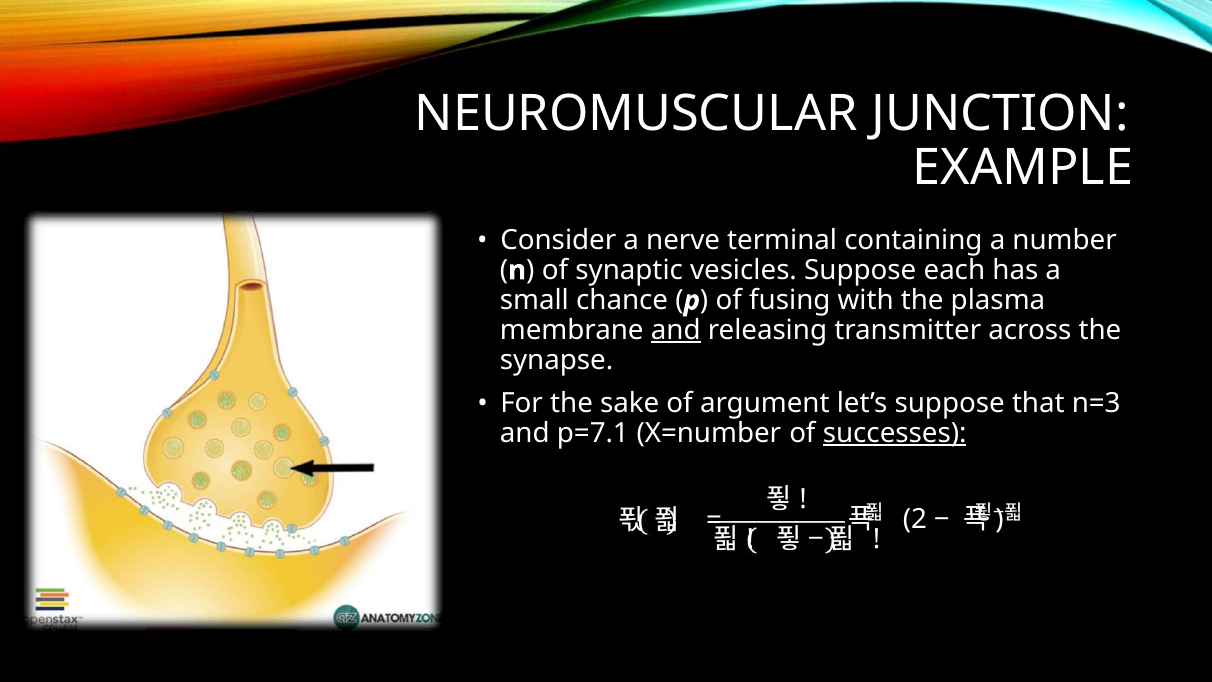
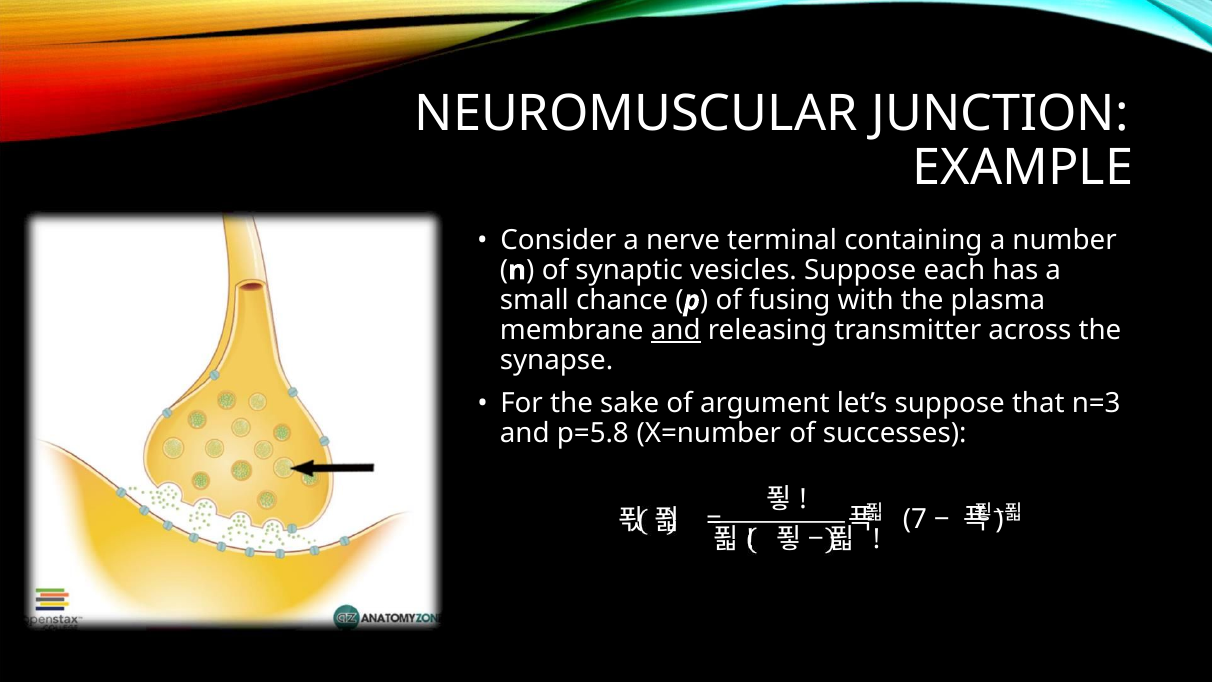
p=7.1: p=7.1 -> p=5.8 (593, 433)
successes underline: present -> none (895, 433)
2: 2 -> 7 (915, 519)
